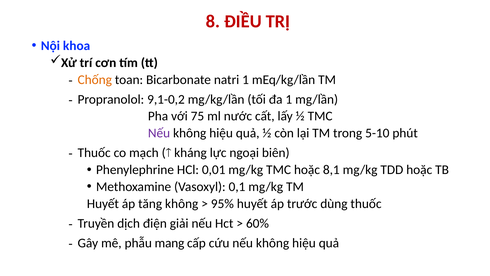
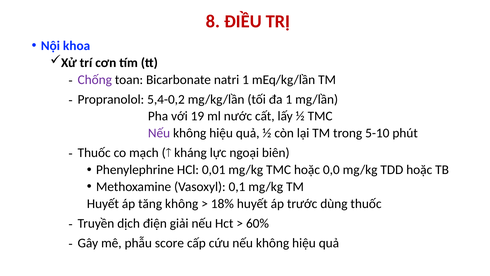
Chống colour: orange -> purple (95, 80)
9,1-0,2: 9,1-0,2 -> 5,4-0,2 (166, 99)
75: 75 -> 19 (197, 116)
8,1: 8,1 -> 0,0 (331, 170)
95%: 95% -> 18% (222, 203)
mang: mang -> score (169, 243)
